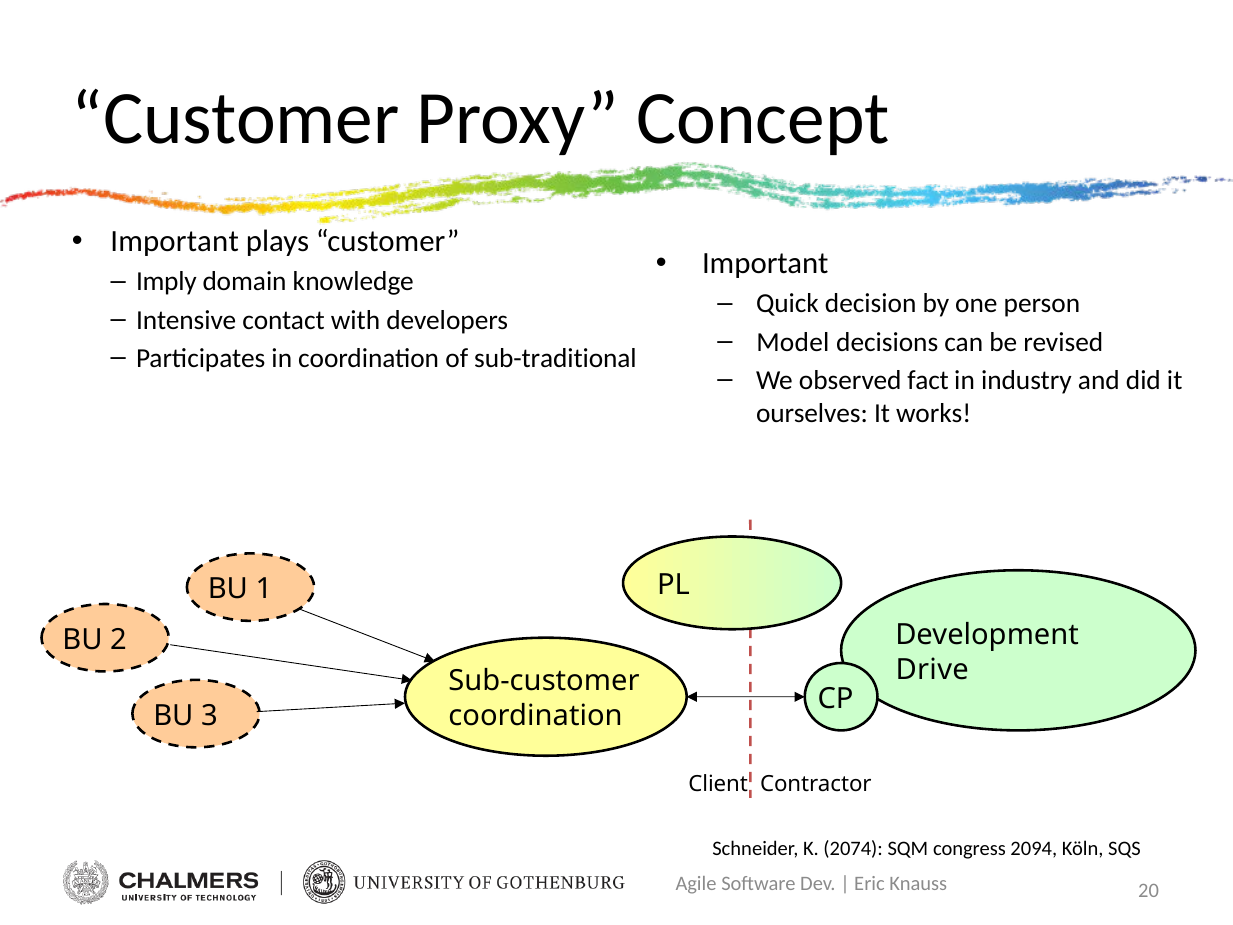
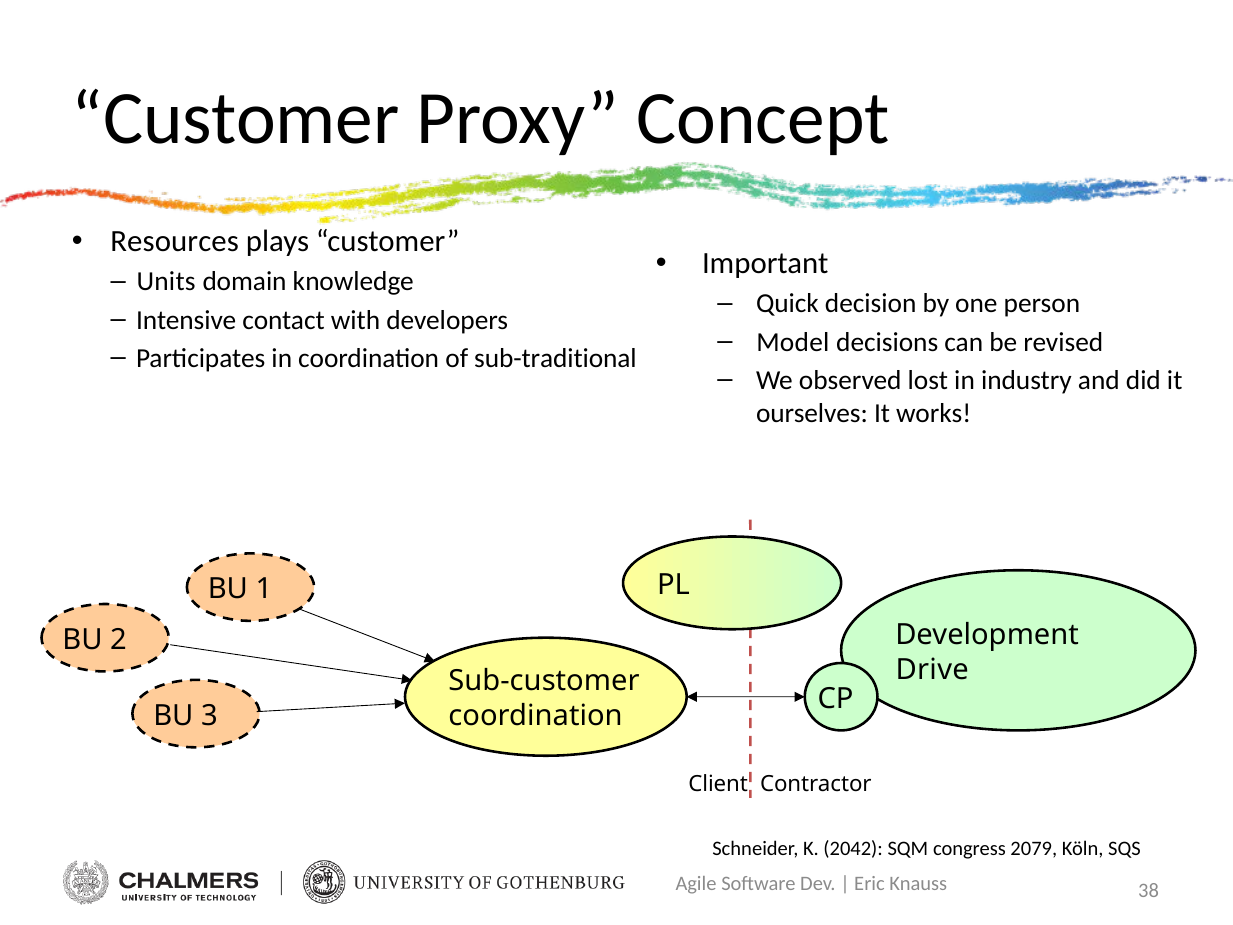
Important: Important -> Resources (175, 242)
Imply: Imply -> Units (166, 282)
fact: fact -> lost (928, 380)
2074: 2074 -> 2042 (853, 848)
2094: 2094 -> 2079 (1034, 848)
20: 20 -> 38 (1149, 890)
